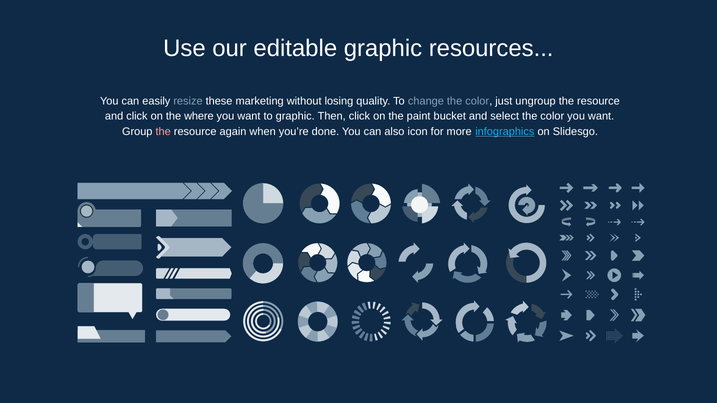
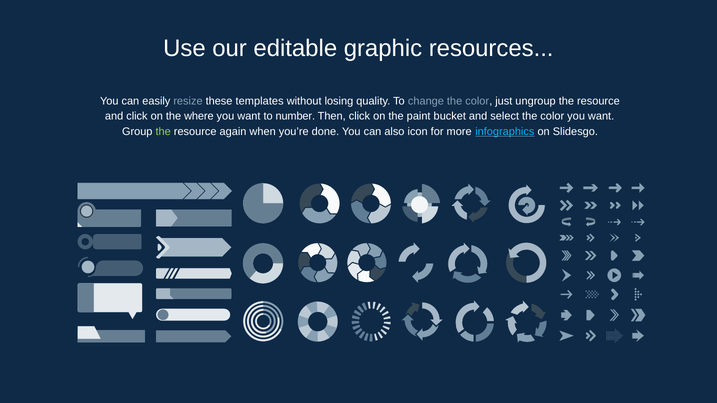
marketing: marketing -> templates (260, 101)
to graphic: graphic -> number (295, 116)
the colour: pink -> light green (163, 132)
